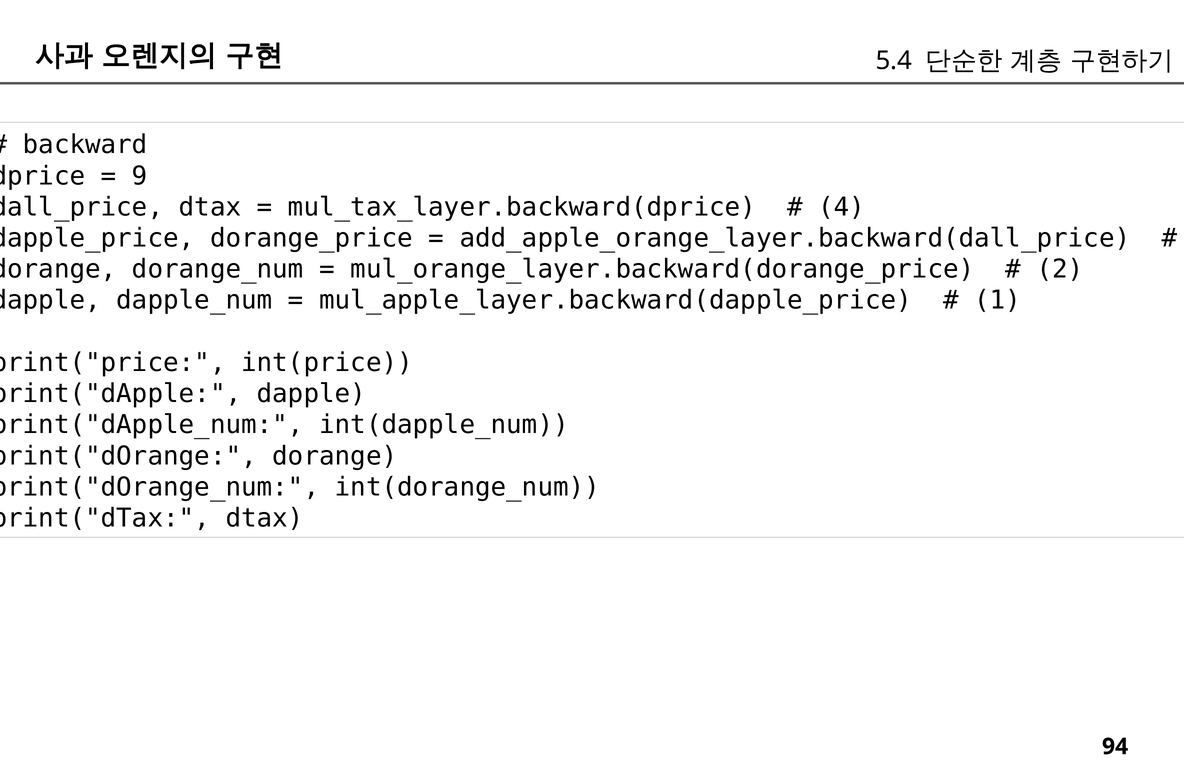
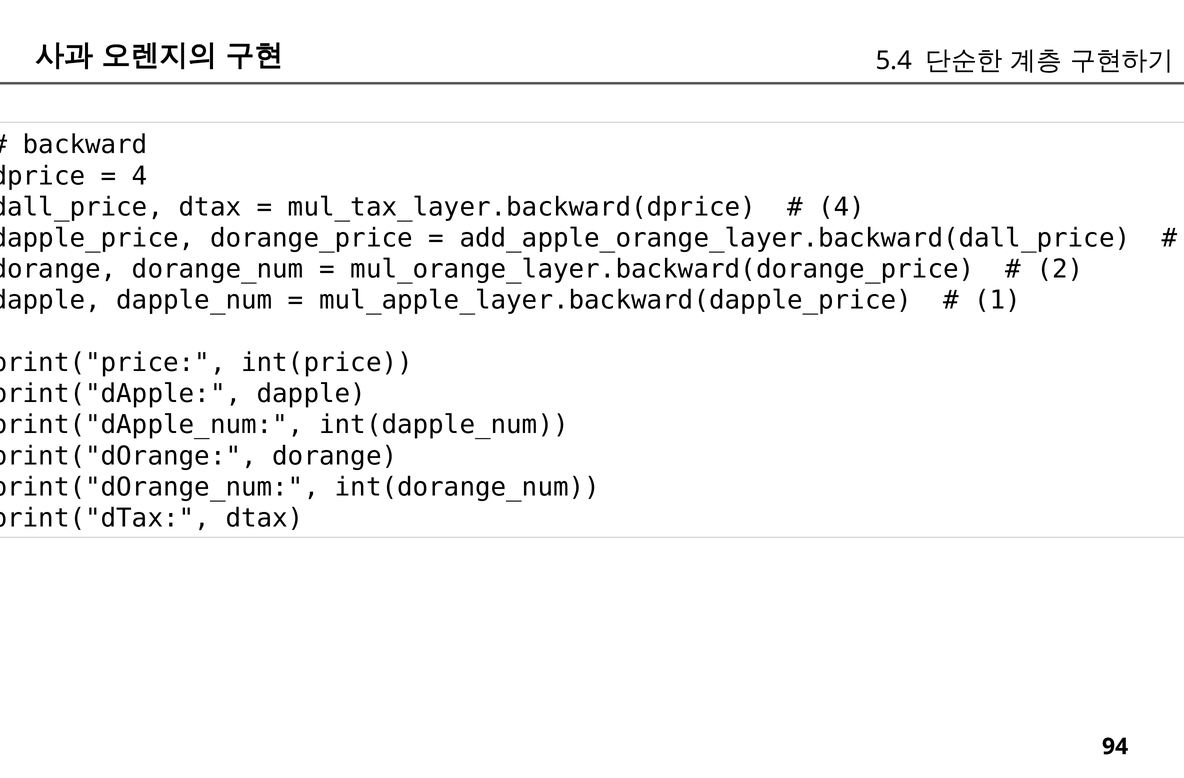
9: 9 -> 4 (140, 176)
